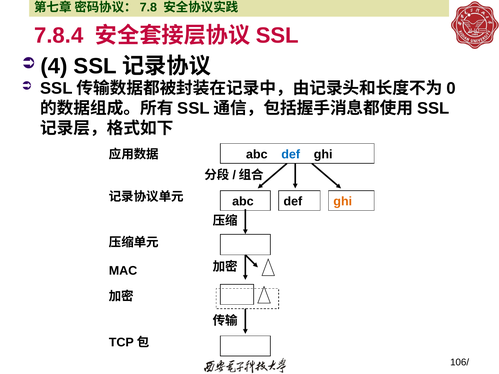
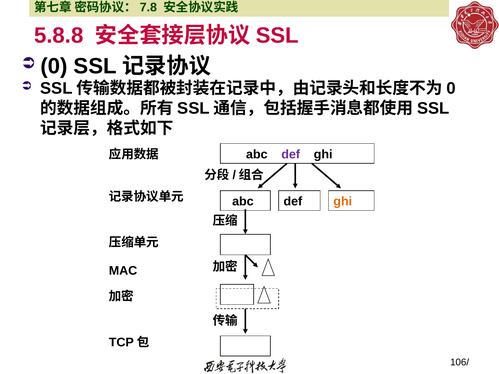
7.8.4: 7.8.4 -> 5.8.8 (59, 36)
4: 4 -> 0 (54, 66)
def colour: blue -> purple (291, 154)
